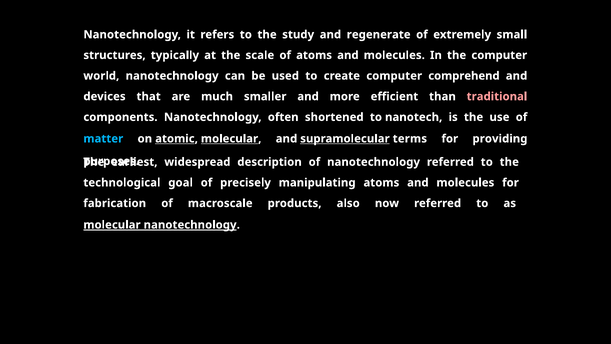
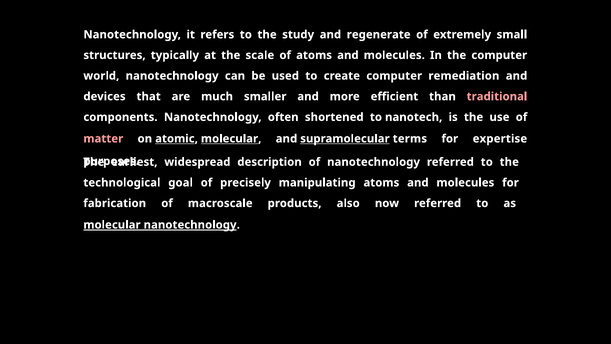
comprehend: comprehend -> remediation (464, 76)
matter colour: light blue -> pink (103, 139)
providing: providing -> expertise (500, 139)
